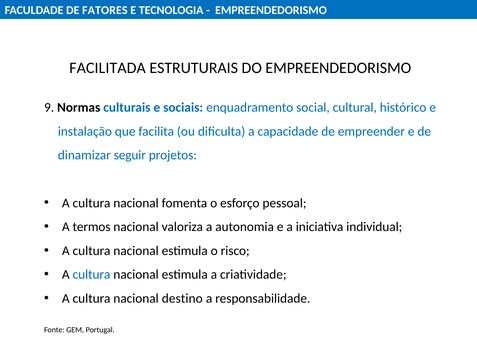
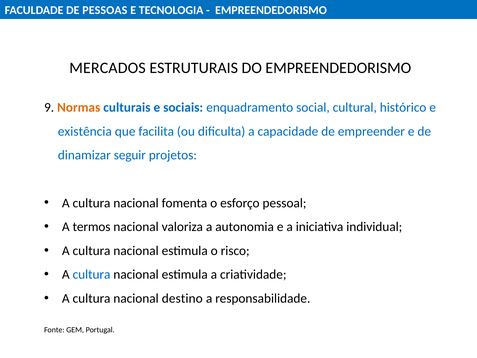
FATORES: FATORES -> PESSOAS (105, 10)
FACILITADA: FACILITADA -> MERCADOS (107, 68)
Normas colour: black -> orange (79, 107)
instalação: instalação -> existência (85, 131)
